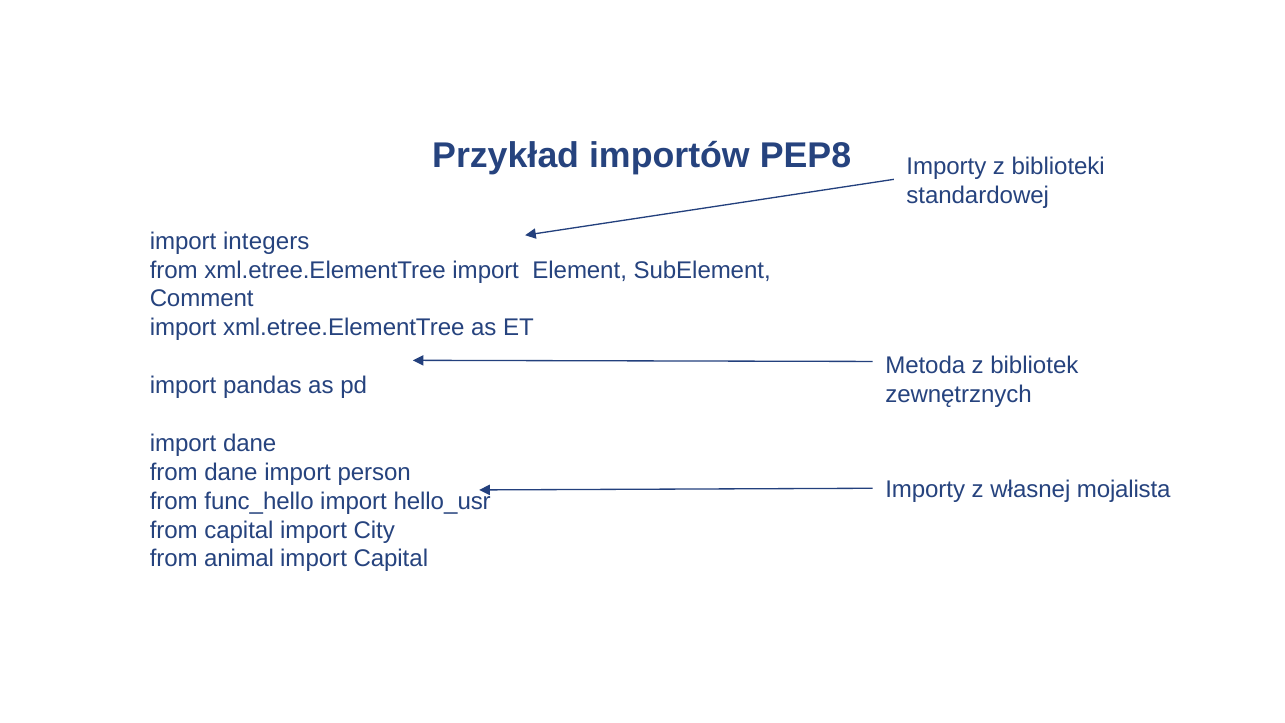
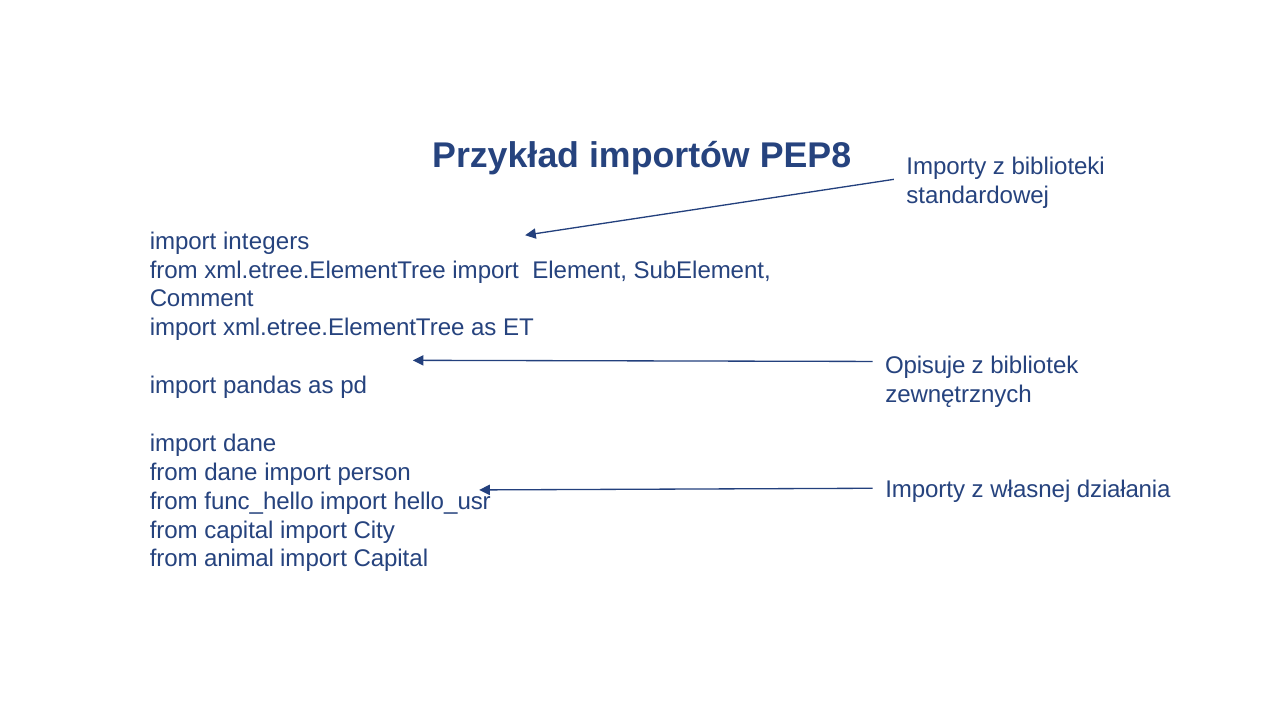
Metoda: Metoda -> Opisuje (925, 365)
mojalista: mojalista -> działania (1124, 490)
